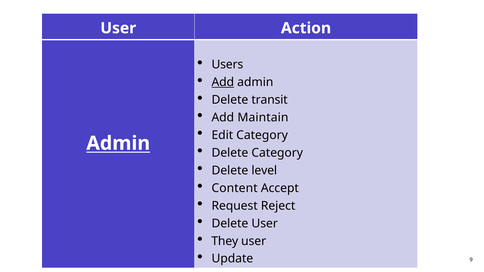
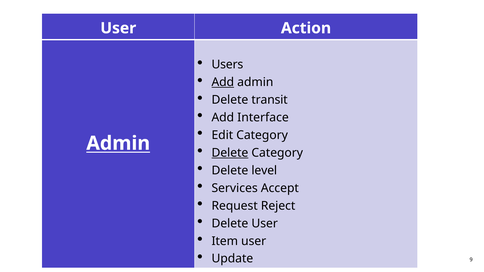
Maintain: Maintain -> Interface (263, 118)
Delete underline: none -> present (230, 153)
Content: Content -> Services (235, 188)
They: They -> Item (225, 241)
